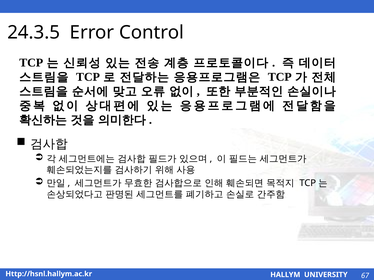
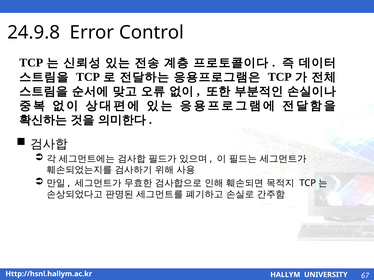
24.3.5: 24.3.5 -> 24.9.8 (34, 33)
